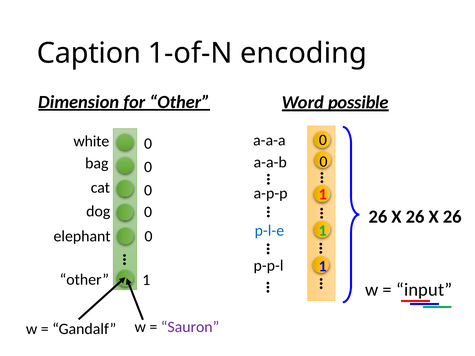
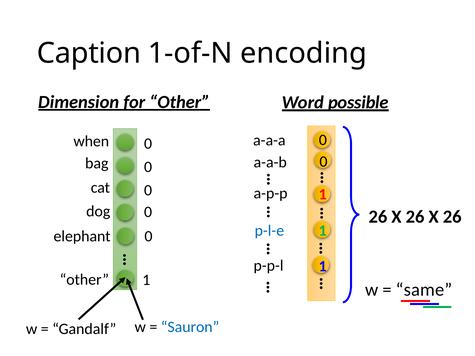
white: white -> when (91, 141)
input: input -> same (424, 290)
Sauron colour: purple -> blue (190, 327)
